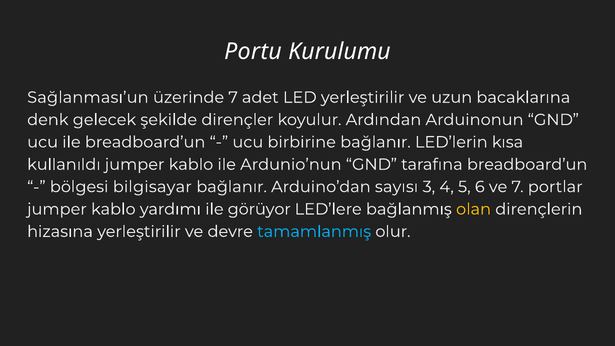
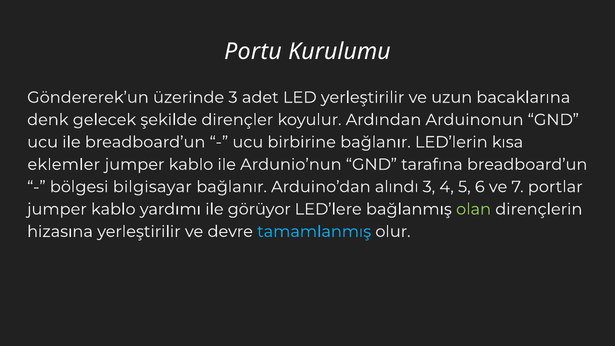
Sağlanması’un: Sağlanması’un -> Göndererek’un (88, 97)
üzerinde 7: 7 -> 3 (233, 97)
kullanıldı: kullanıldı -> eklemler (64, 164)
sayısı: sayısı -> alındı (397, 187)
olan colour: yellow -> light green (474, 209)
